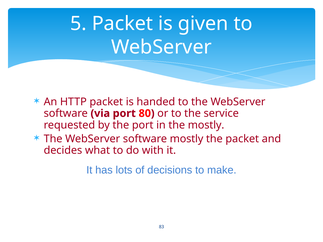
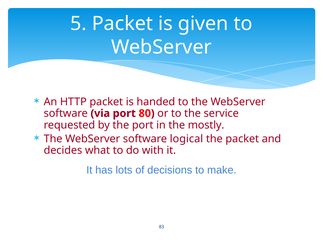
software mostly: mostly -> logical (186, 139)
